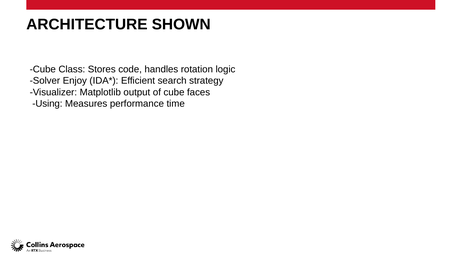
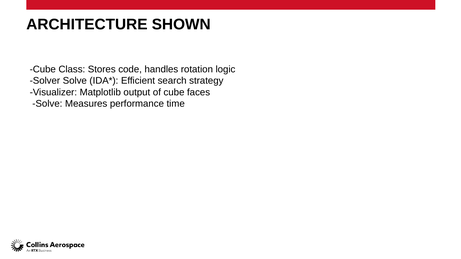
Solver Enjoy: Enjoy -> Solve (75, 81)
Using: Using -> Solve (47, 104)
